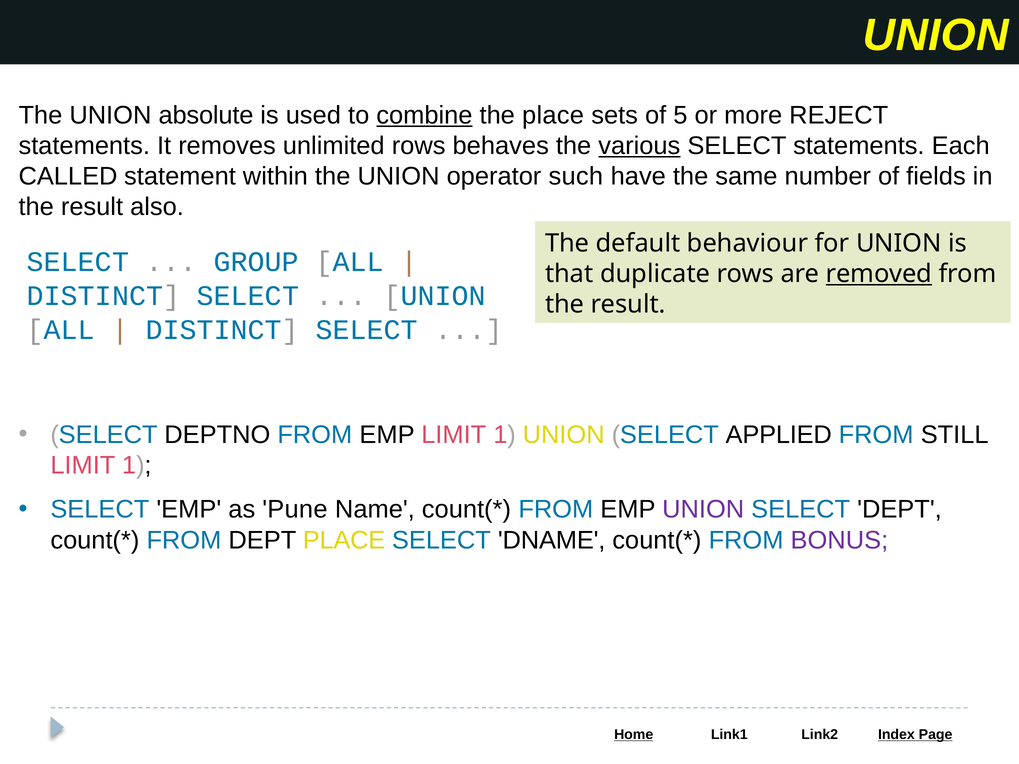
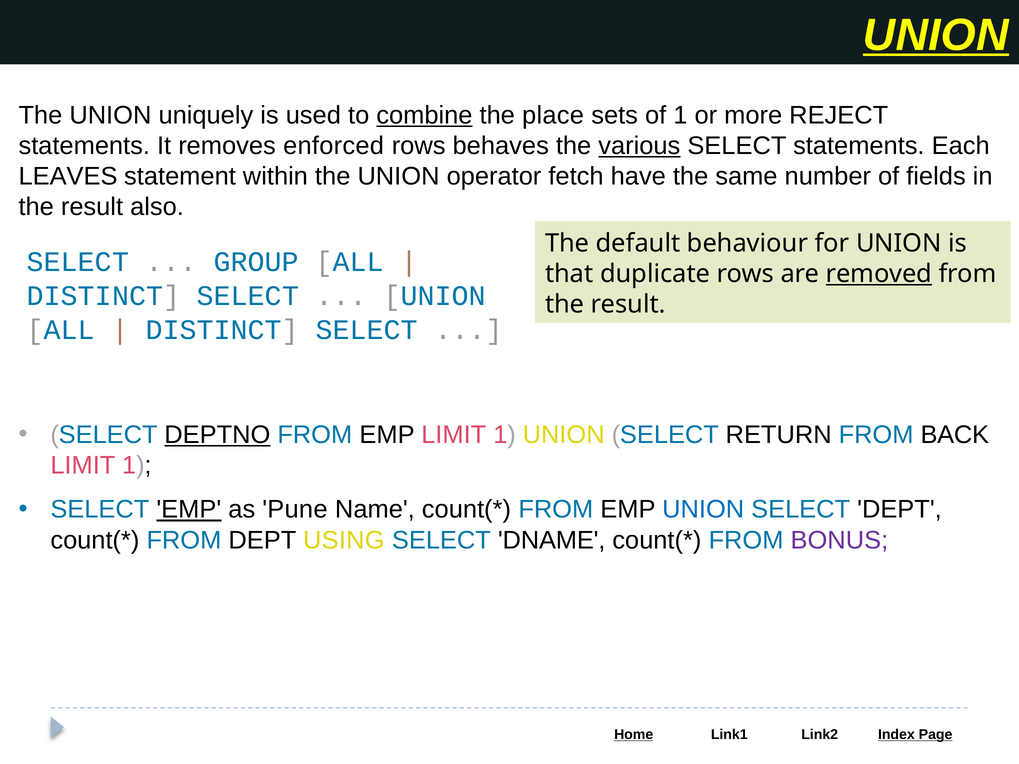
UNION underline: none -> present (936, 35)
absolute: absolute -> uniquely (206, 115)
of 5: 5 -> 1 (680, 115)
unlimited: unlimited -> enforced (334, 146)
CALLED: CALLED -> LEAVES (68, 177)
such: such -> fetch (576, 177)
DEPTNO underline: none -> present (217, 435)
APPLIED: APPLIED -> RETURN (779, 435)
STILL: STILL -> BACK (955, 435)
EMP underline: none -> present (189, 510)
UNION colour: purple -> blue (703, 510)
DEPT PLACE: PLACE -> USING (344, 540)
